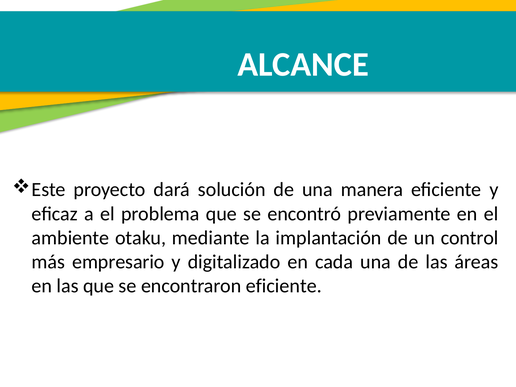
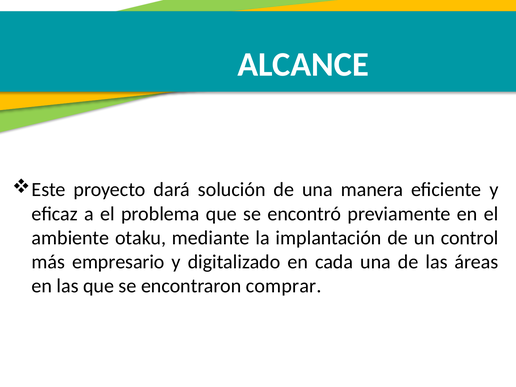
encontraron eficiente: eficiente -> comprar (284, 286)
